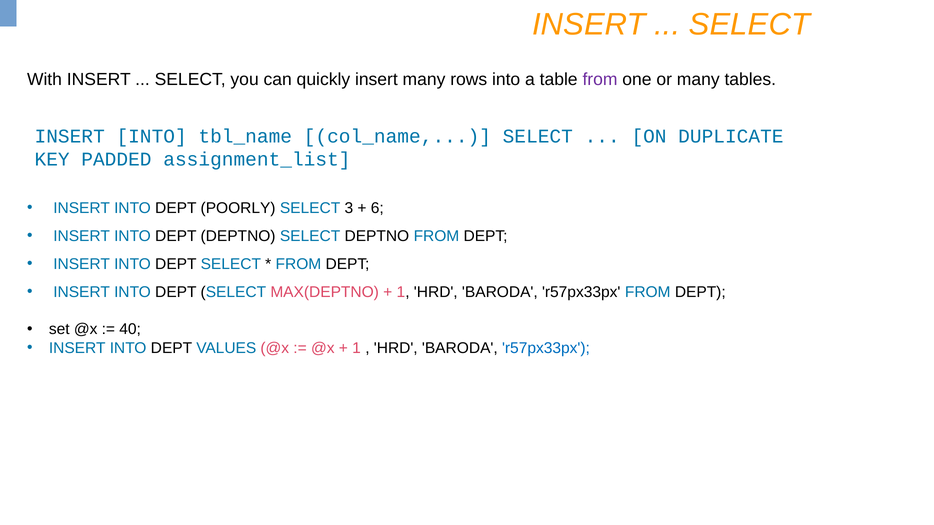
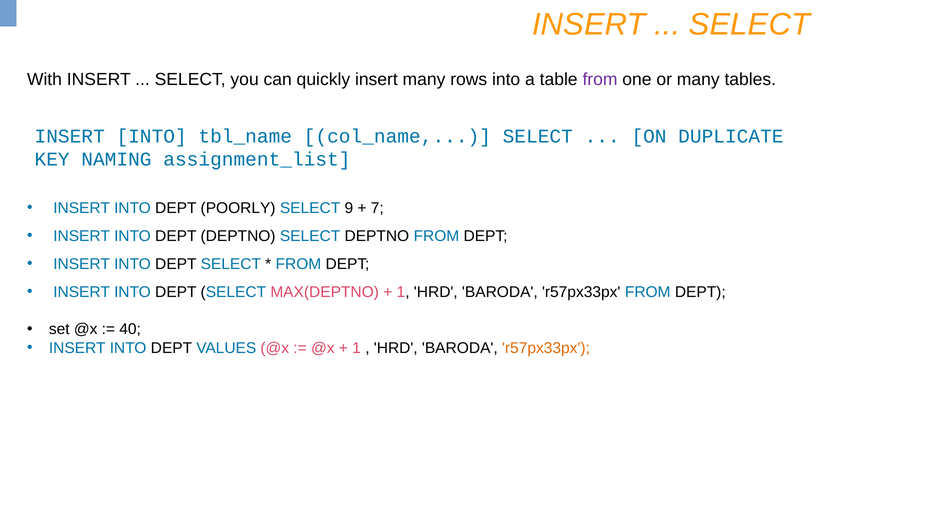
PADDED: PADDED -> NAMING (116, 160)
3: 3 -> 9 (349, 208)
6: 6 -> 7 (377, 208)
r57px33px colour: blue -> orange (546, 348)
